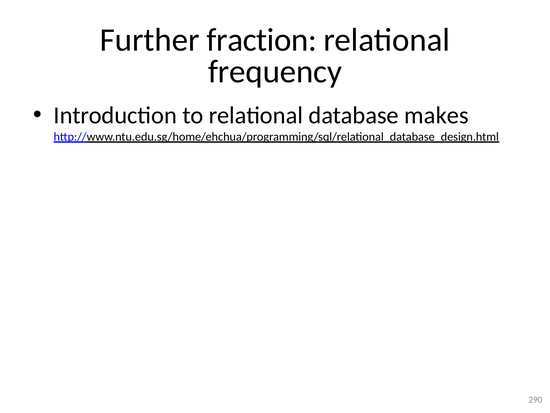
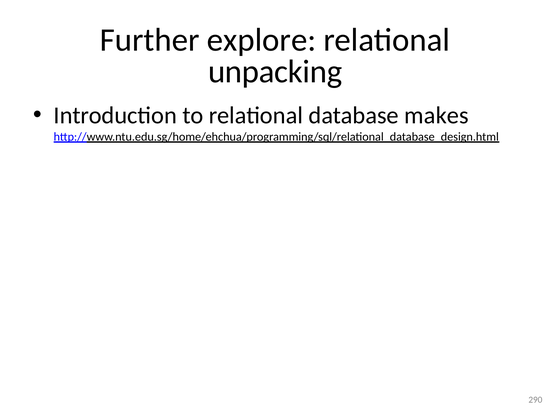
fraction: fraction -> explore (262, 40)
frequency: frequency -> unpacking (275, 72)
